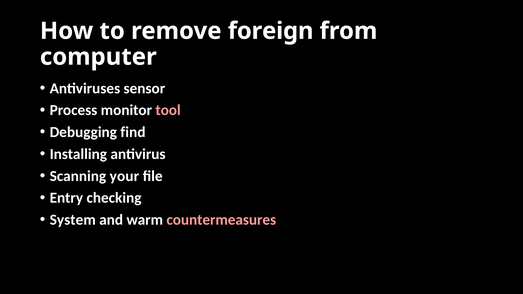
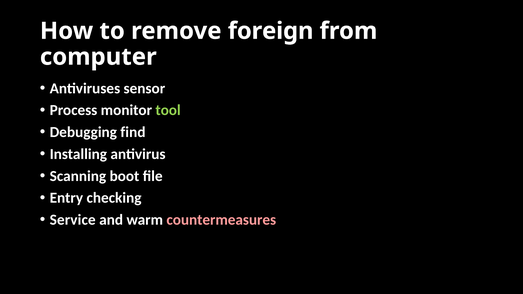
tool colour: pink -> light green (168, 110)
your: your -> boot (124, 176)
System: System -> Service (73, 220)
